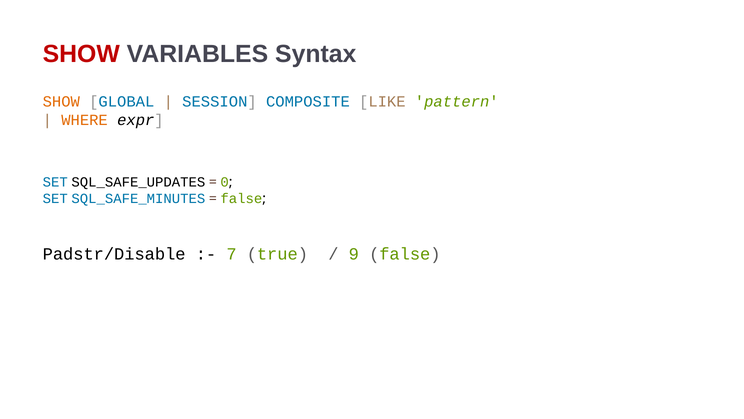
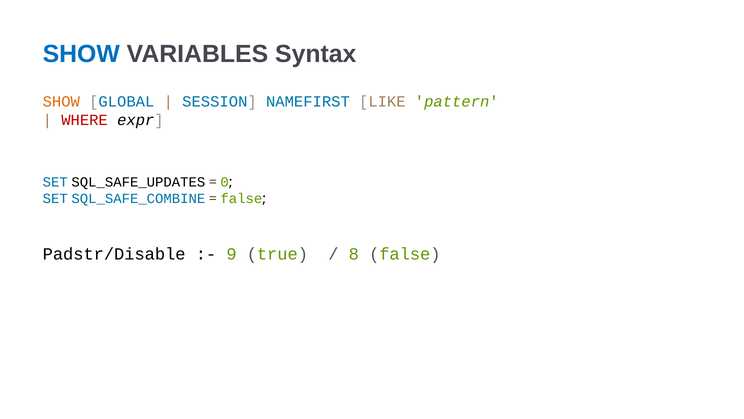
SHOW colour: red -> blue (81, 54)
COMPOSITE: COMPOSITE -> NAMEFIRST (308, 101)
WHERE colour: orange -> red (85, 120)
SQL_SAFE_MINUTES: SQL_SAFE_MINUTES -> SQL_SAFE_COMBINE (138, 199)
7: 7 -> 9 (232, 254)
9: 9 -> 8 (354, 254)
